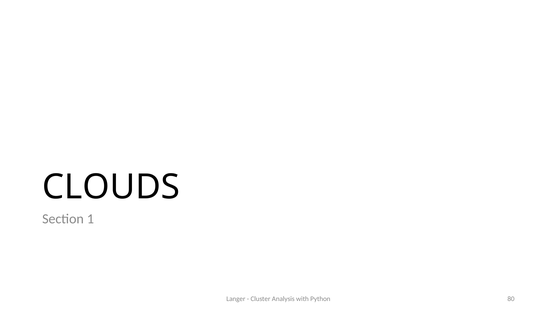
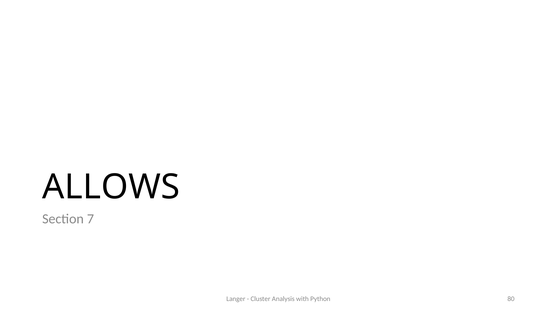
CLOUDS: CLOUDS -> ALLOWS (111, 187)
1: 1 -> 7 (90, 219)
